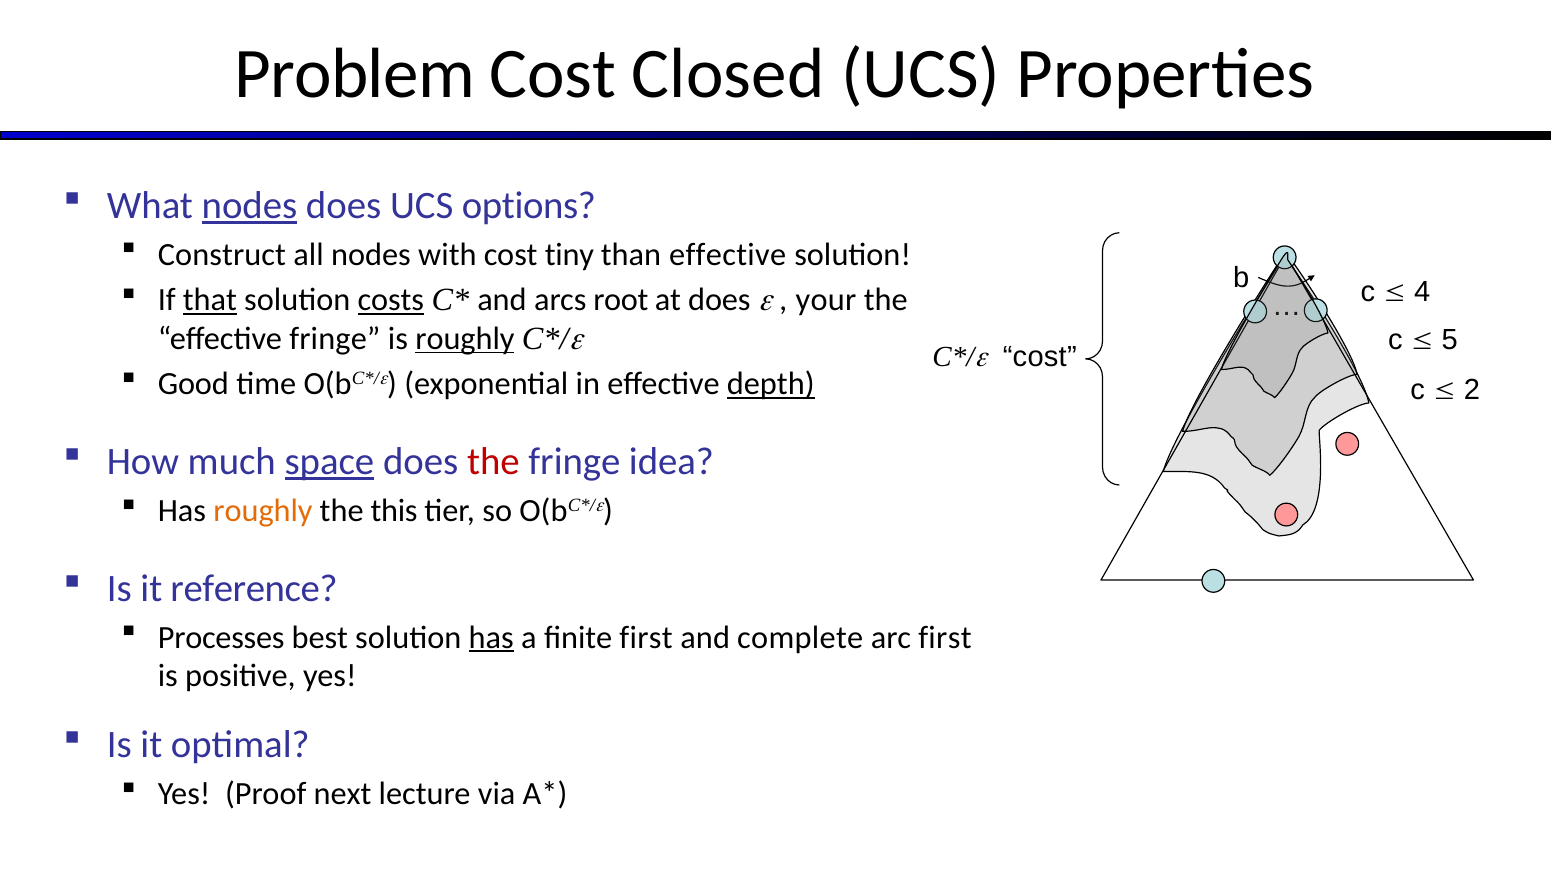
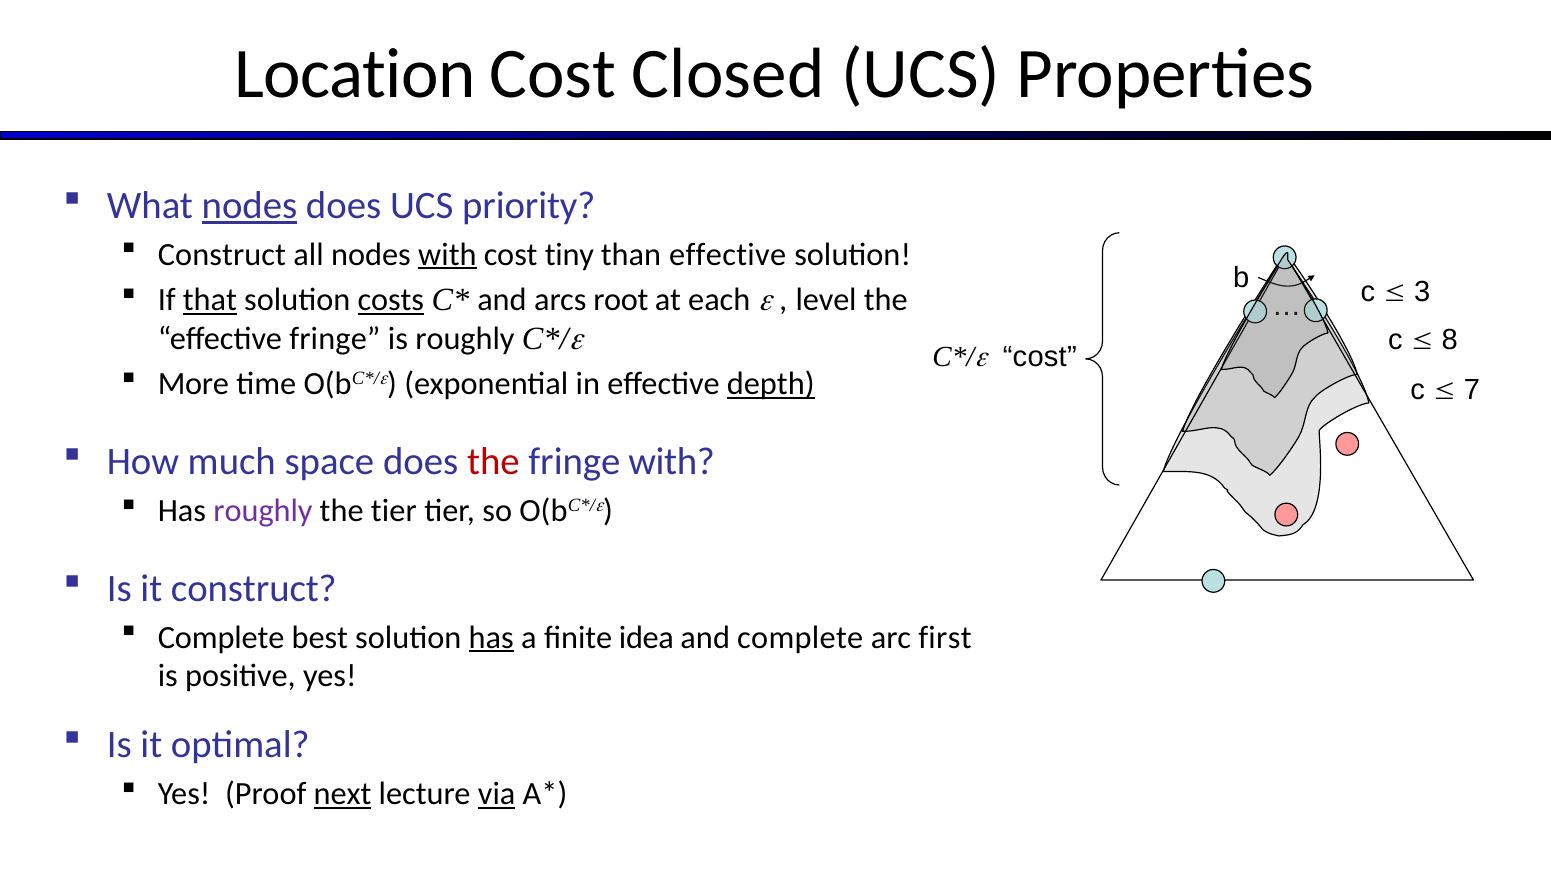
Problem: Problem -> Location (355, 74)
options: options -> priority (529, 206)
with underline: none -> present (447, 254)
4: 4 -> 3 (1422, 291)
at does: does -> each (719, 300)
your: your -> level (826, 300)
roughly underline: present -> none (465, 338)
5: 5 -> 8 (1450, 340)
Good: Good -> More (193, 384)
2: 2 -> 7 (1472, 390)
space underline: present -> none (329, 462)
fringe idea: idea -> with (672, 462)
roughly colour: orange -> purple (263, 510)
the this: this -> tier (394, 510)
it reference: reference -> construct (254, 588)
Processes: Processes -> Complete (221, 637)
finite first: first -> idea (646, 637)
next underline: none -> present (343, 793)
via underline: none -> present (497, 793)
